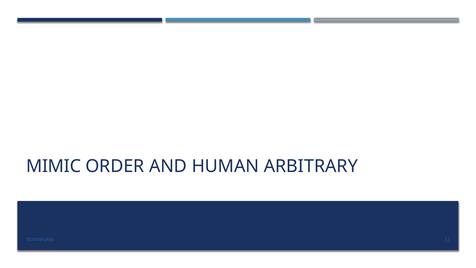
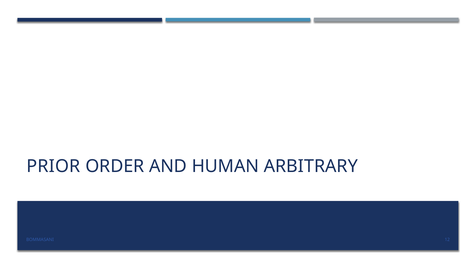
MIMIC: MIMIC -> PRIOR (53, 166)
